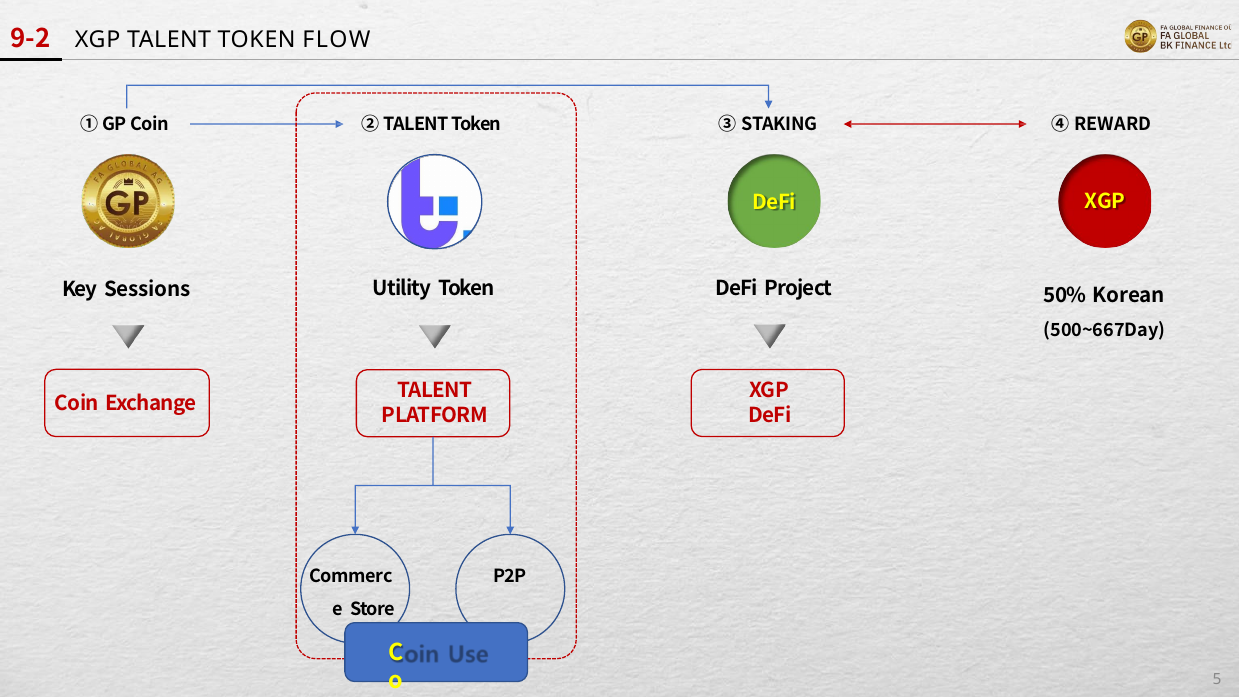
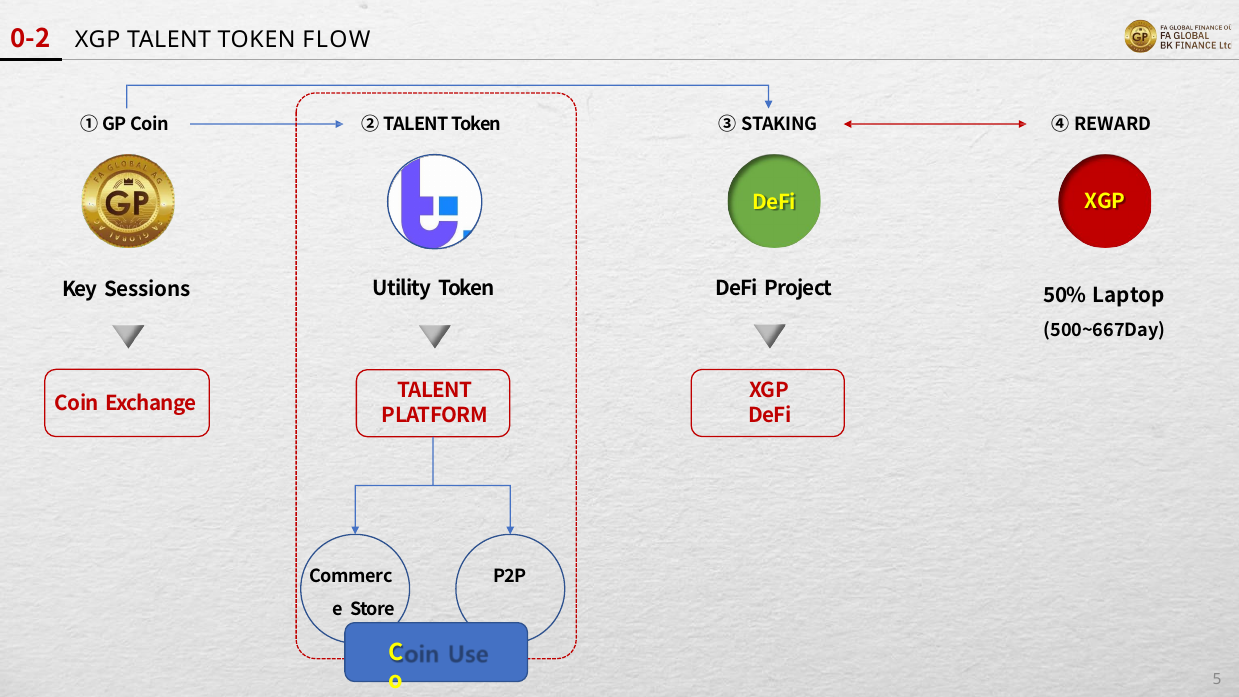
9-2: 9-2 -> 0-2 (31, 39)
Korean: Korean -> Laptop (1129, 296)
